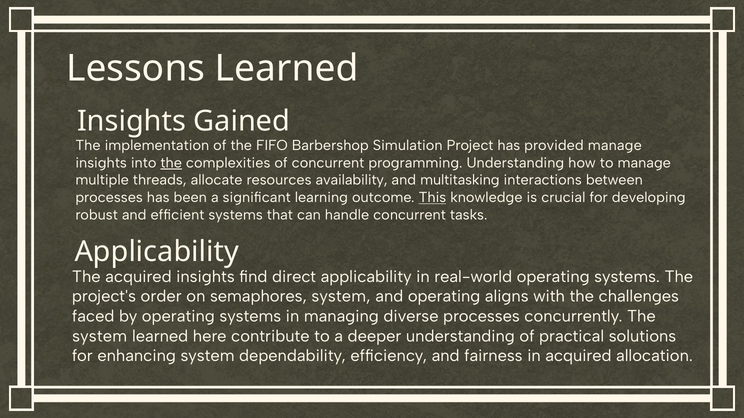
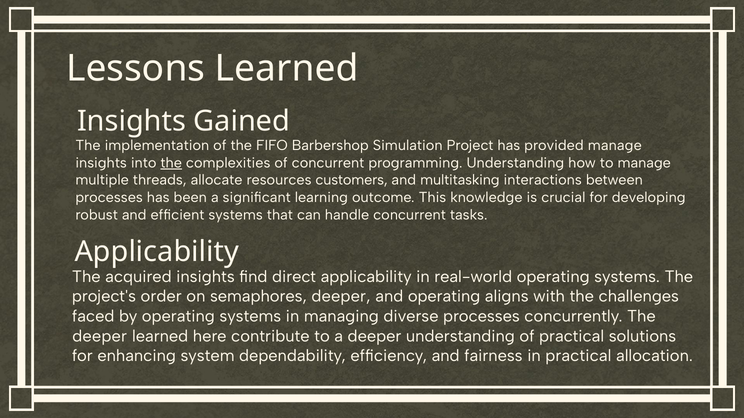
availability: availability -> customers (352, 180)
This underline: present -> none (432, 198)
semaphores system: system -> deeper (341, 297)
system: system -> deeper (100, 336)
in acquired: acquired -> practical (578, 356)
